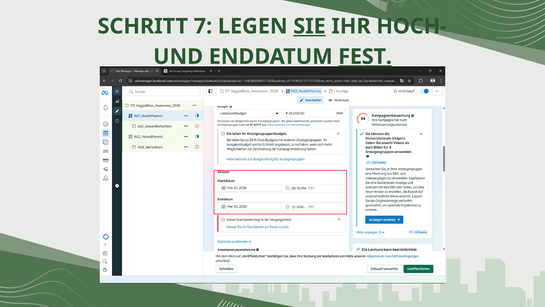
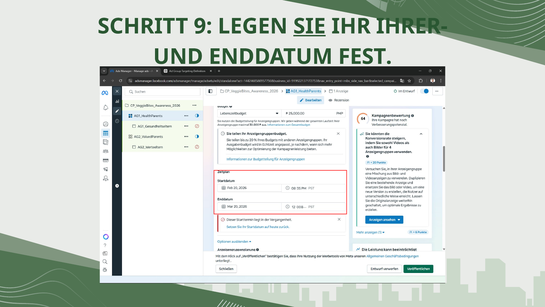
7: 7 -> 9 (203, 26)
HOCH-: HOCH- -> IHRER- (412, 26)
FEST underline: present -> none (365, 57)
